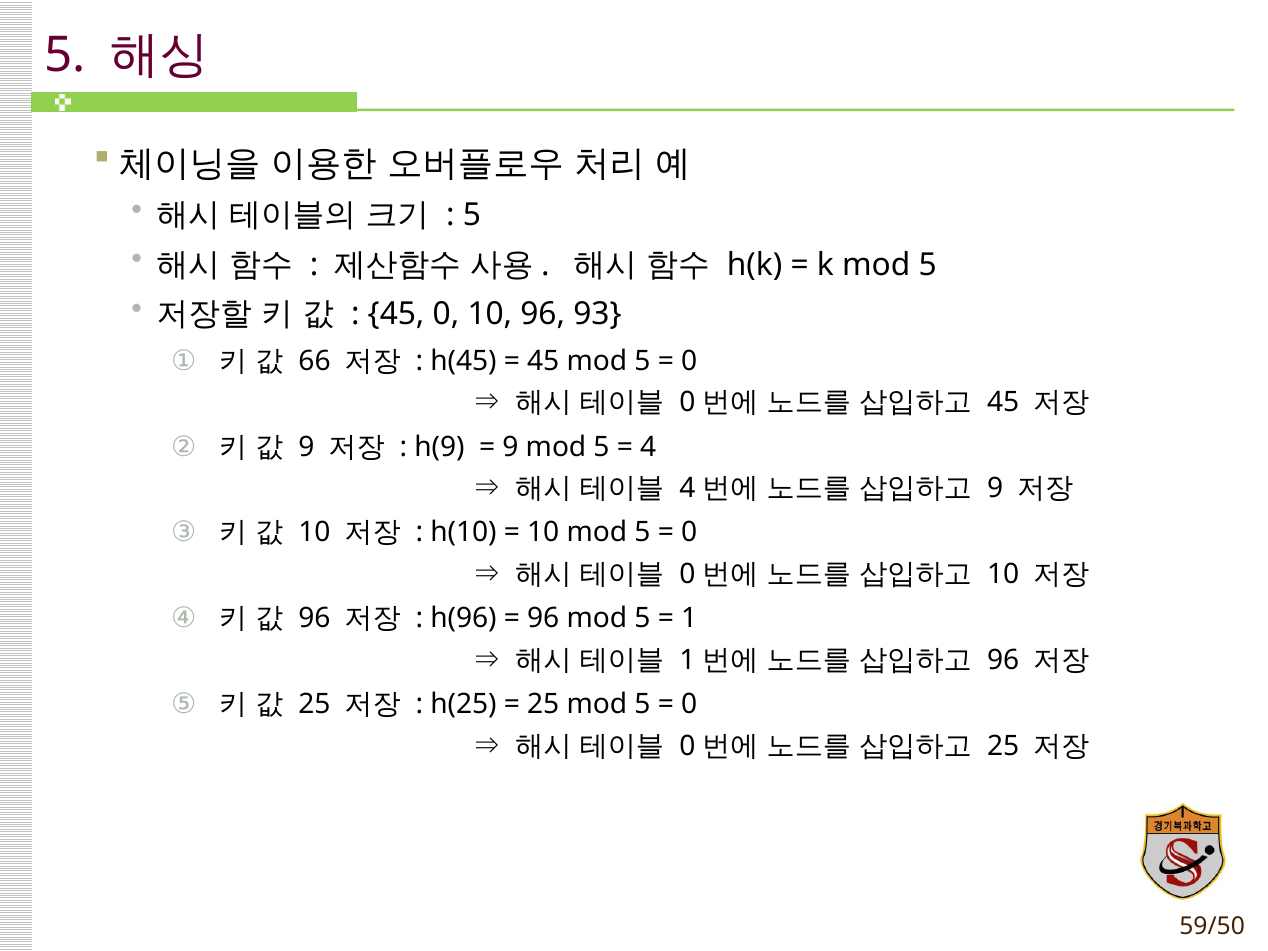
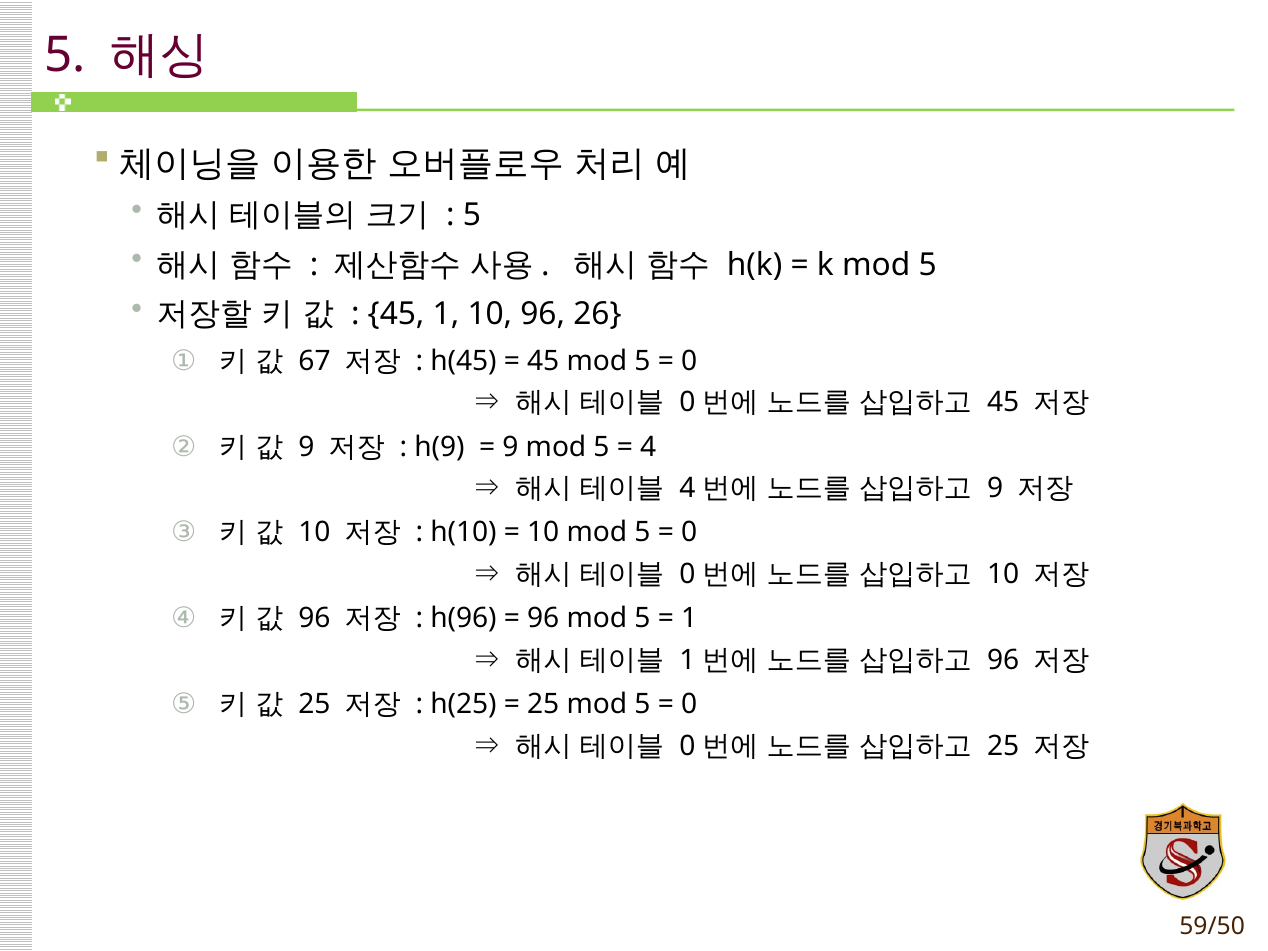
45 0: 0 -> 1 (446, 314)
93: 93 -> 26 (598, 314)
66: 66 -> 67 (315, 361)
